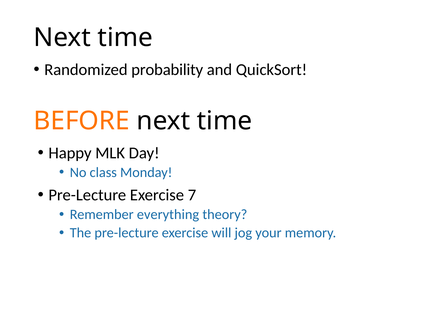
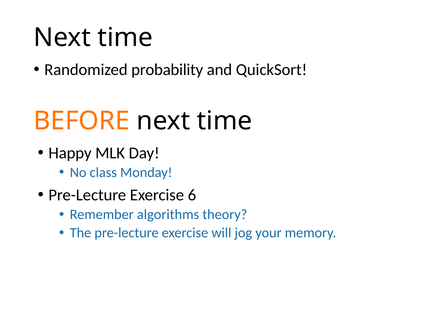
7: 7 -> 6 (192, 195)
everything: everything -> algorithms (168, 215)
